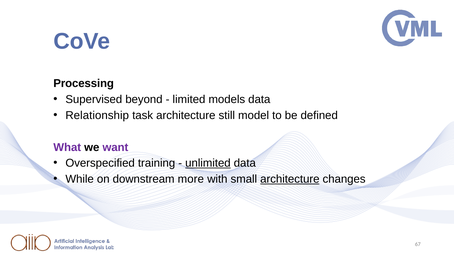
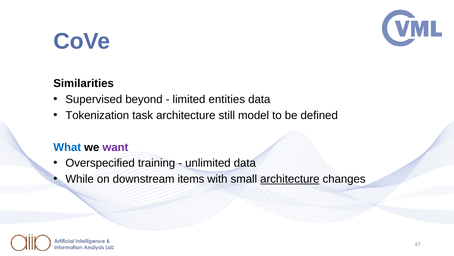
Processing: Processing -> Similarities (84, 83)
models: models -> entities (227, 99)
Relationship: Relationship -> Tokenization (97, 115)
What colour: purple -> blue (67, 147)
unlimited underline: present -> none (208, 163)
more: more -> items (191, 179)
